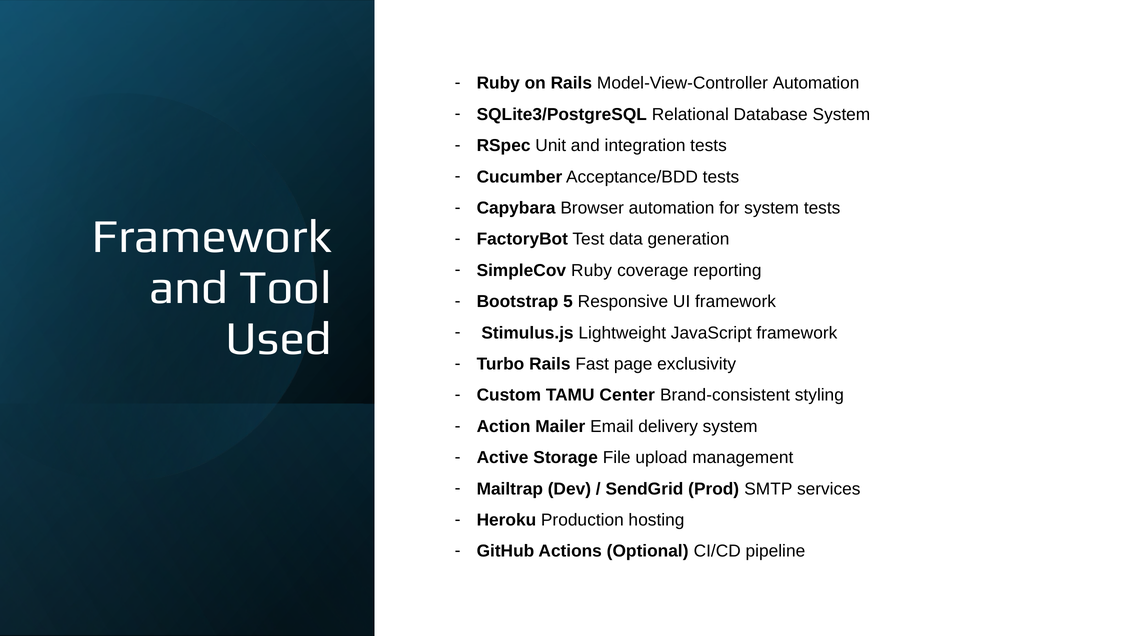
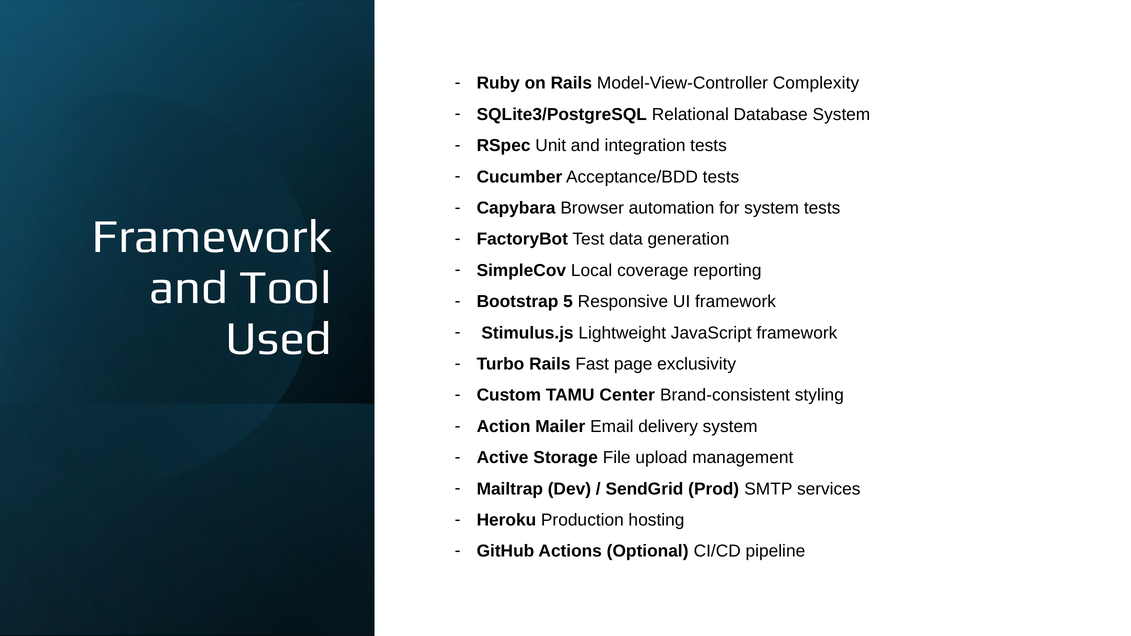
Model-View-Controller Automation: Automation -> Complexity (816, 83)
SimpleCov Ruby: Ruby -> Local (592, 271)
